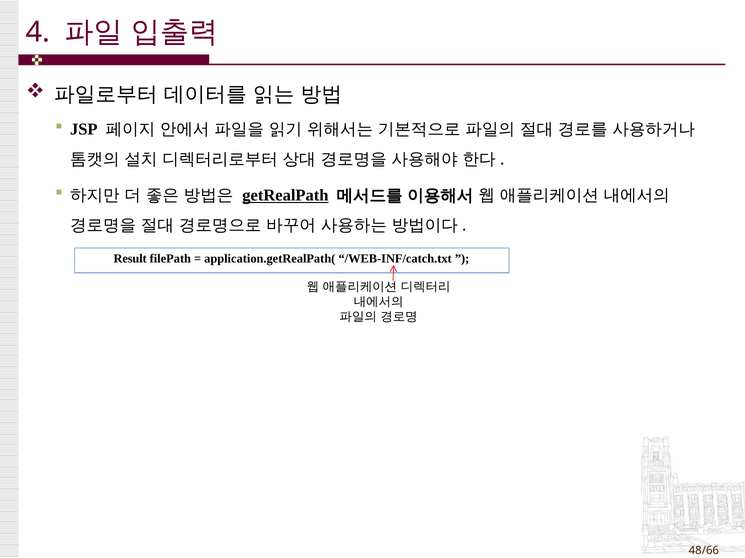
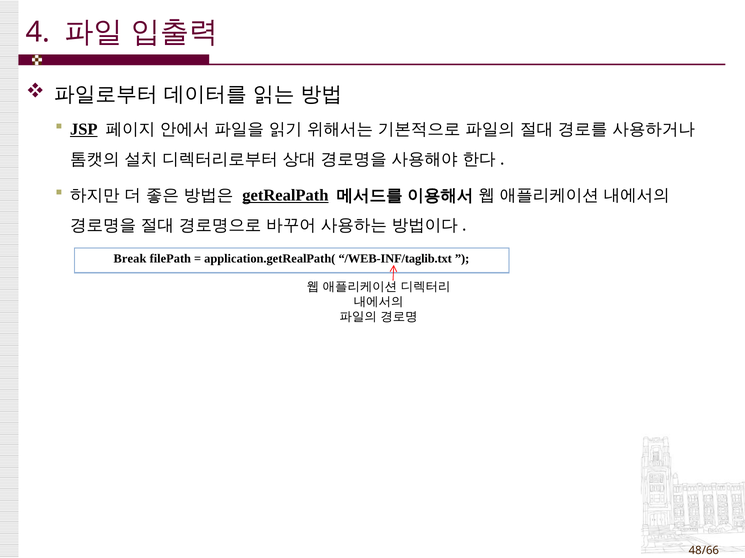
JSP underline: none -> present (84, 130)
Result: Result -> Break (130, 259)
/WEB-INF/catch.txt: /WEB-INF/catch.txt -> /WEB-INF/taglib.txt (395, 259)
